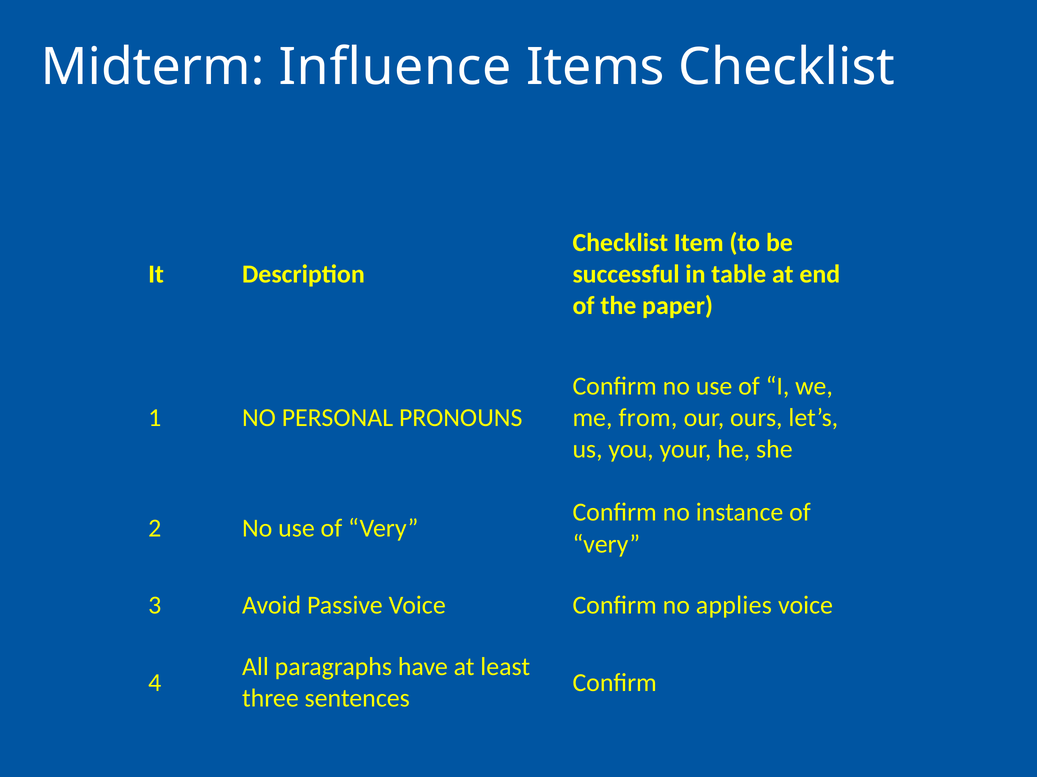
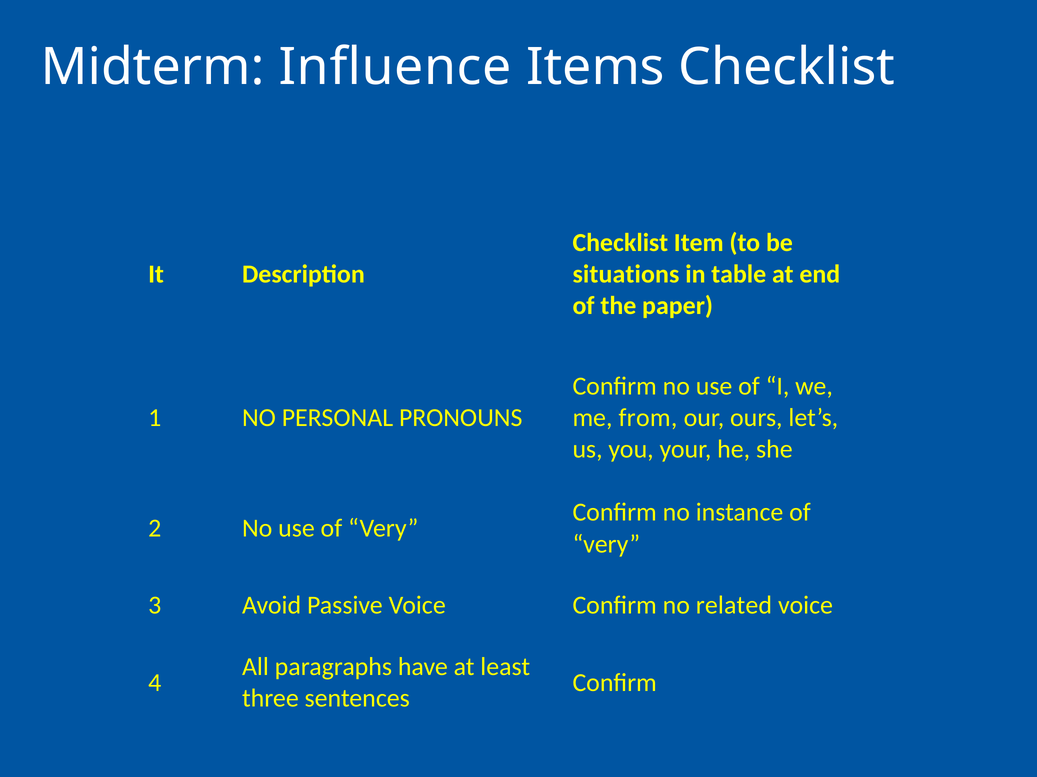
successful: successful -> situations (626, 274)
applies: applies -> related (734, 606)
